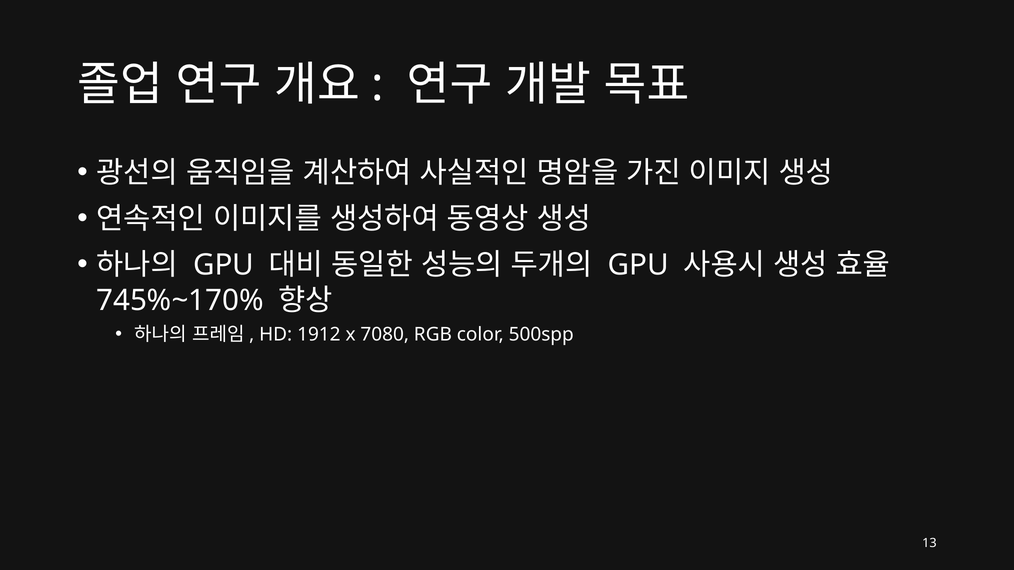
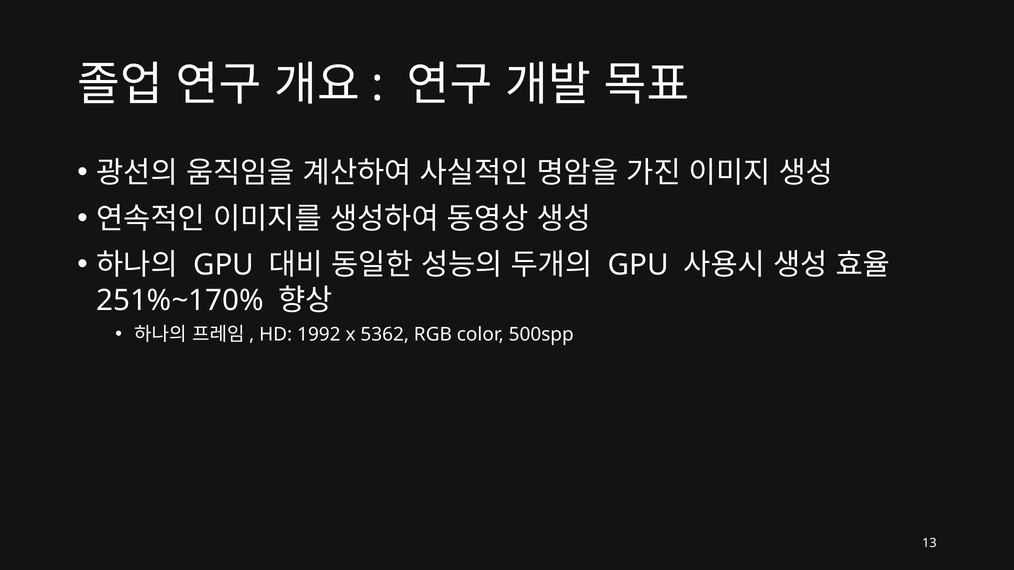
745%~170%: 745%~170% -> 251%~170% (180, 301)
1912: 1912 -> 1992 (319, 334)
7080: 7080 -> 5362 (385, 334)
